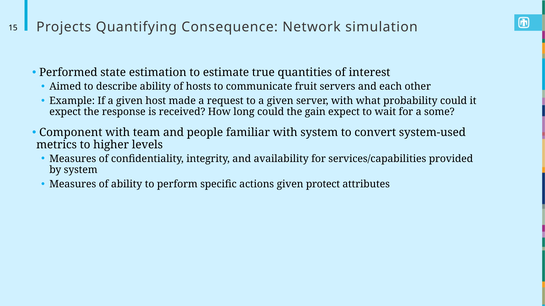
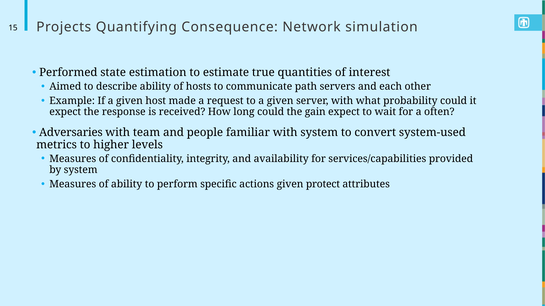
fruit: fruit -> path (306, 87)
some: some -> often (439, 112)
Component: Component -> Adversaries (71, 133)
